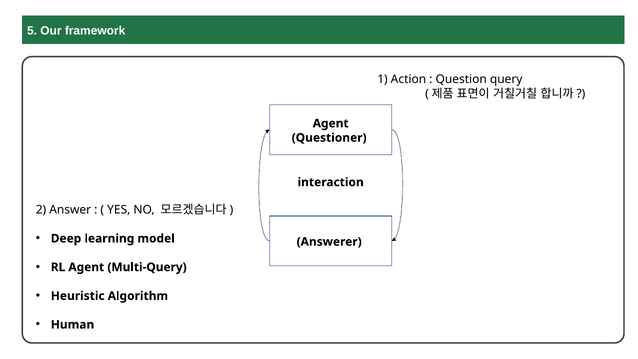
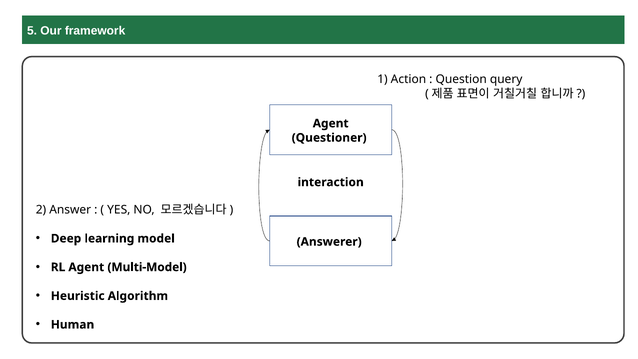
Multi-Query: Multi-Query -> Multi-Model (147, 267)
